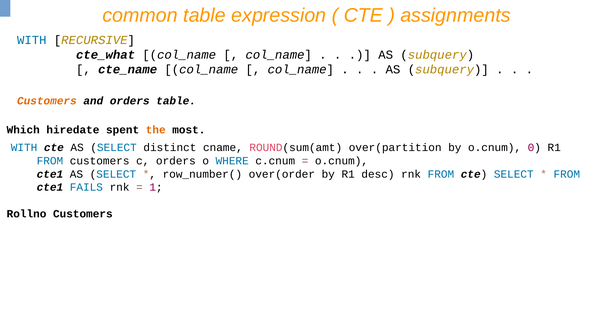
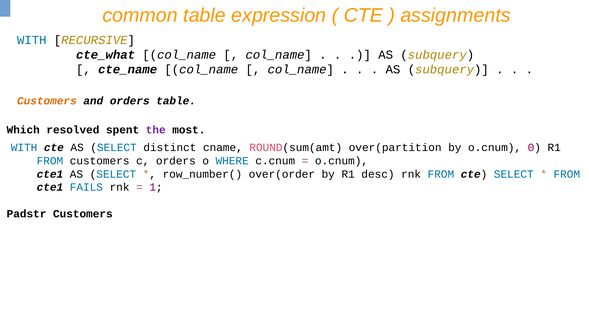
hiredate: hiredate -> resolved (73, 130)
the colour: orange -> purple (156, 130)
Rollno: Rollno -> Padstr (27, 214)
